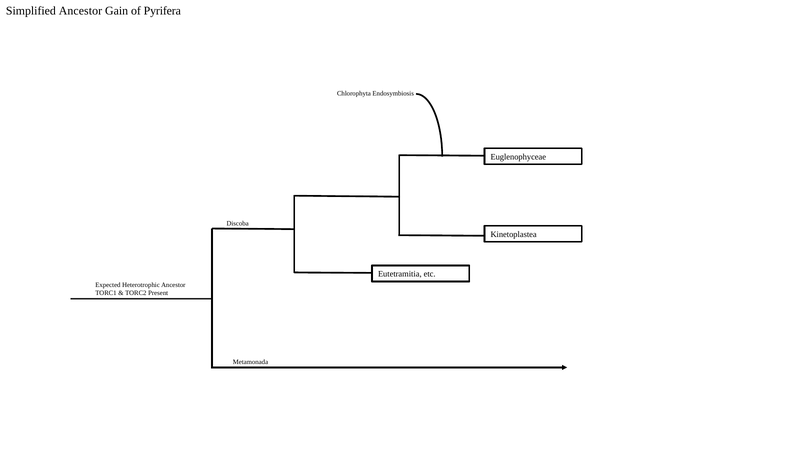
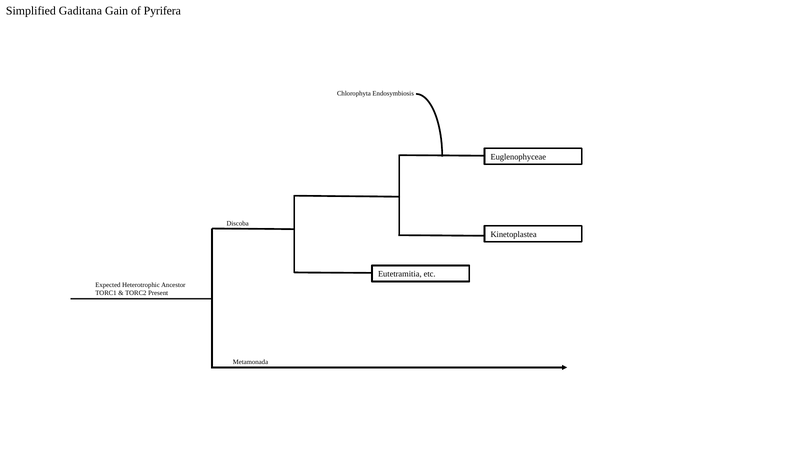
Simplified Ancestor: Ancestor -> Gaditana (80, 11)
